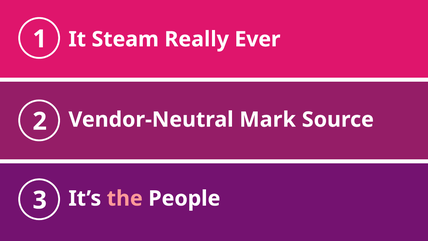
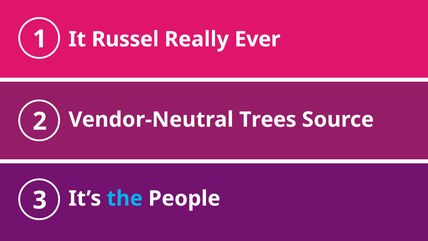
Steam: Steam -> Russel (125, 39)
Mark: Mark -> Trees (268, 120)
the colour: pink -> light blue (125, 198)
